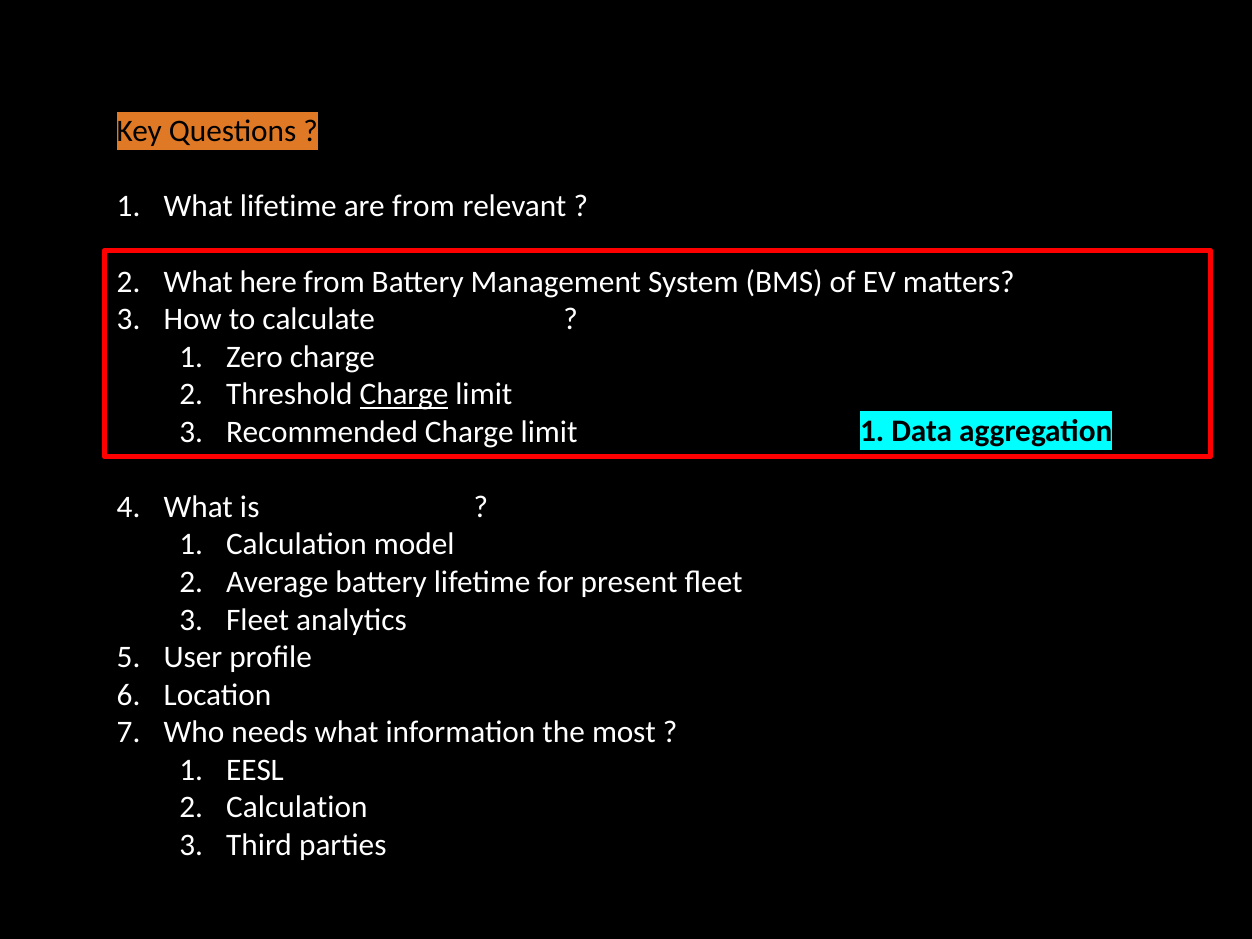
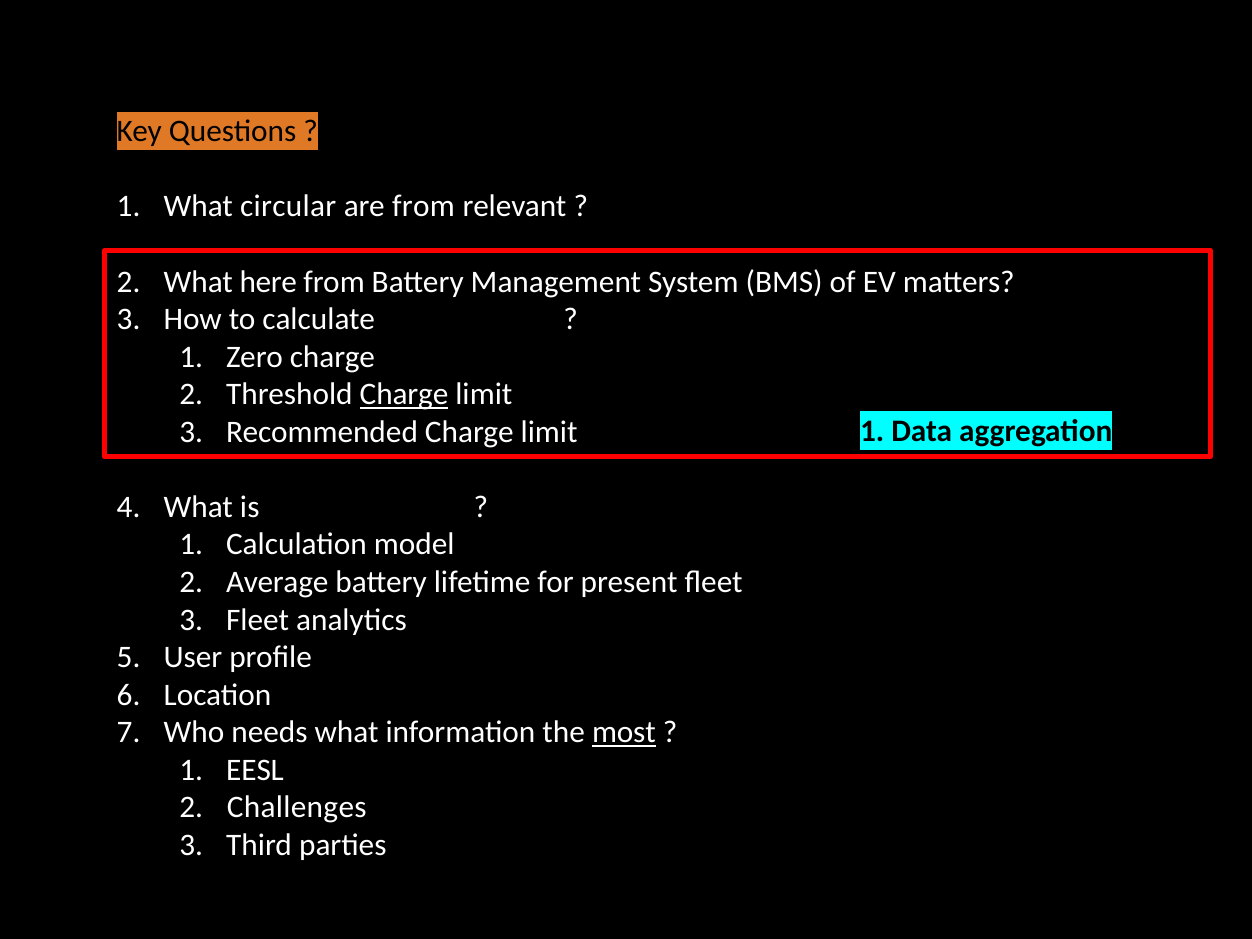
What lifetime: lifetime -> circular (288, 207)
most underline: none -> present (624, 732)
Calculation: Calculation -> Challenges (297, 808)
